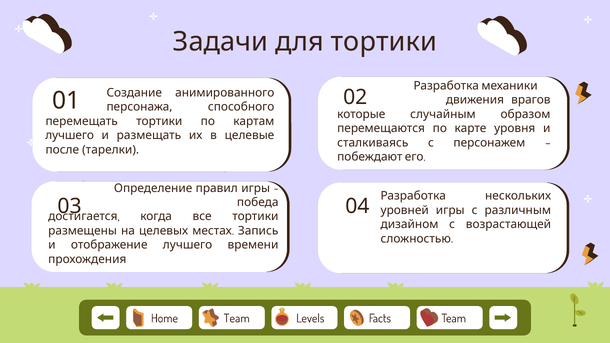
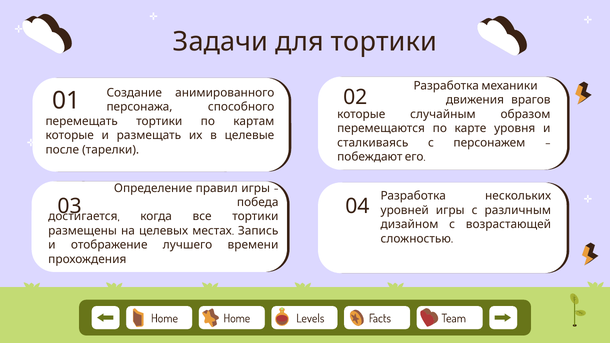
лучшего: лучшего -> которые (70, 136)
Home Team: Team -> Home (237, 319)
